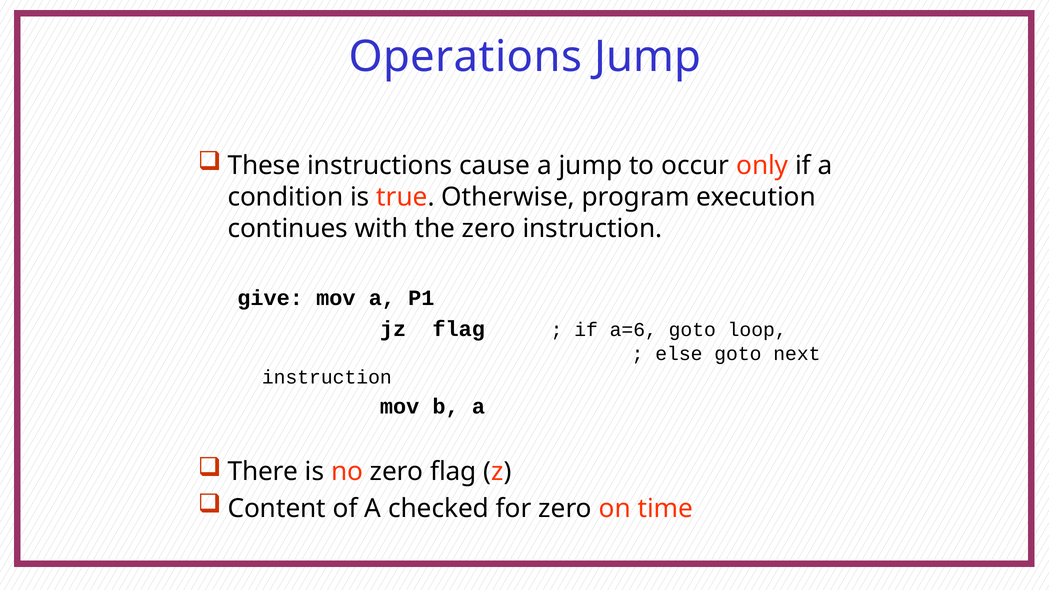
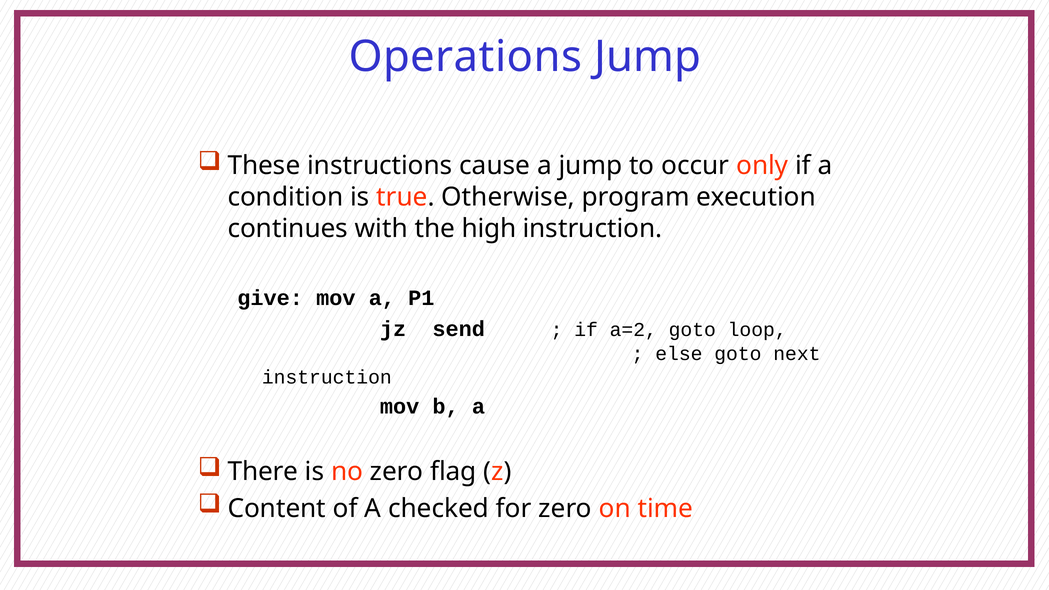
the zero: zero -> high (489, 229)
jz flag: flag -> send (459, 329)
a=6: a=6 -> a=2 (633, 330)
